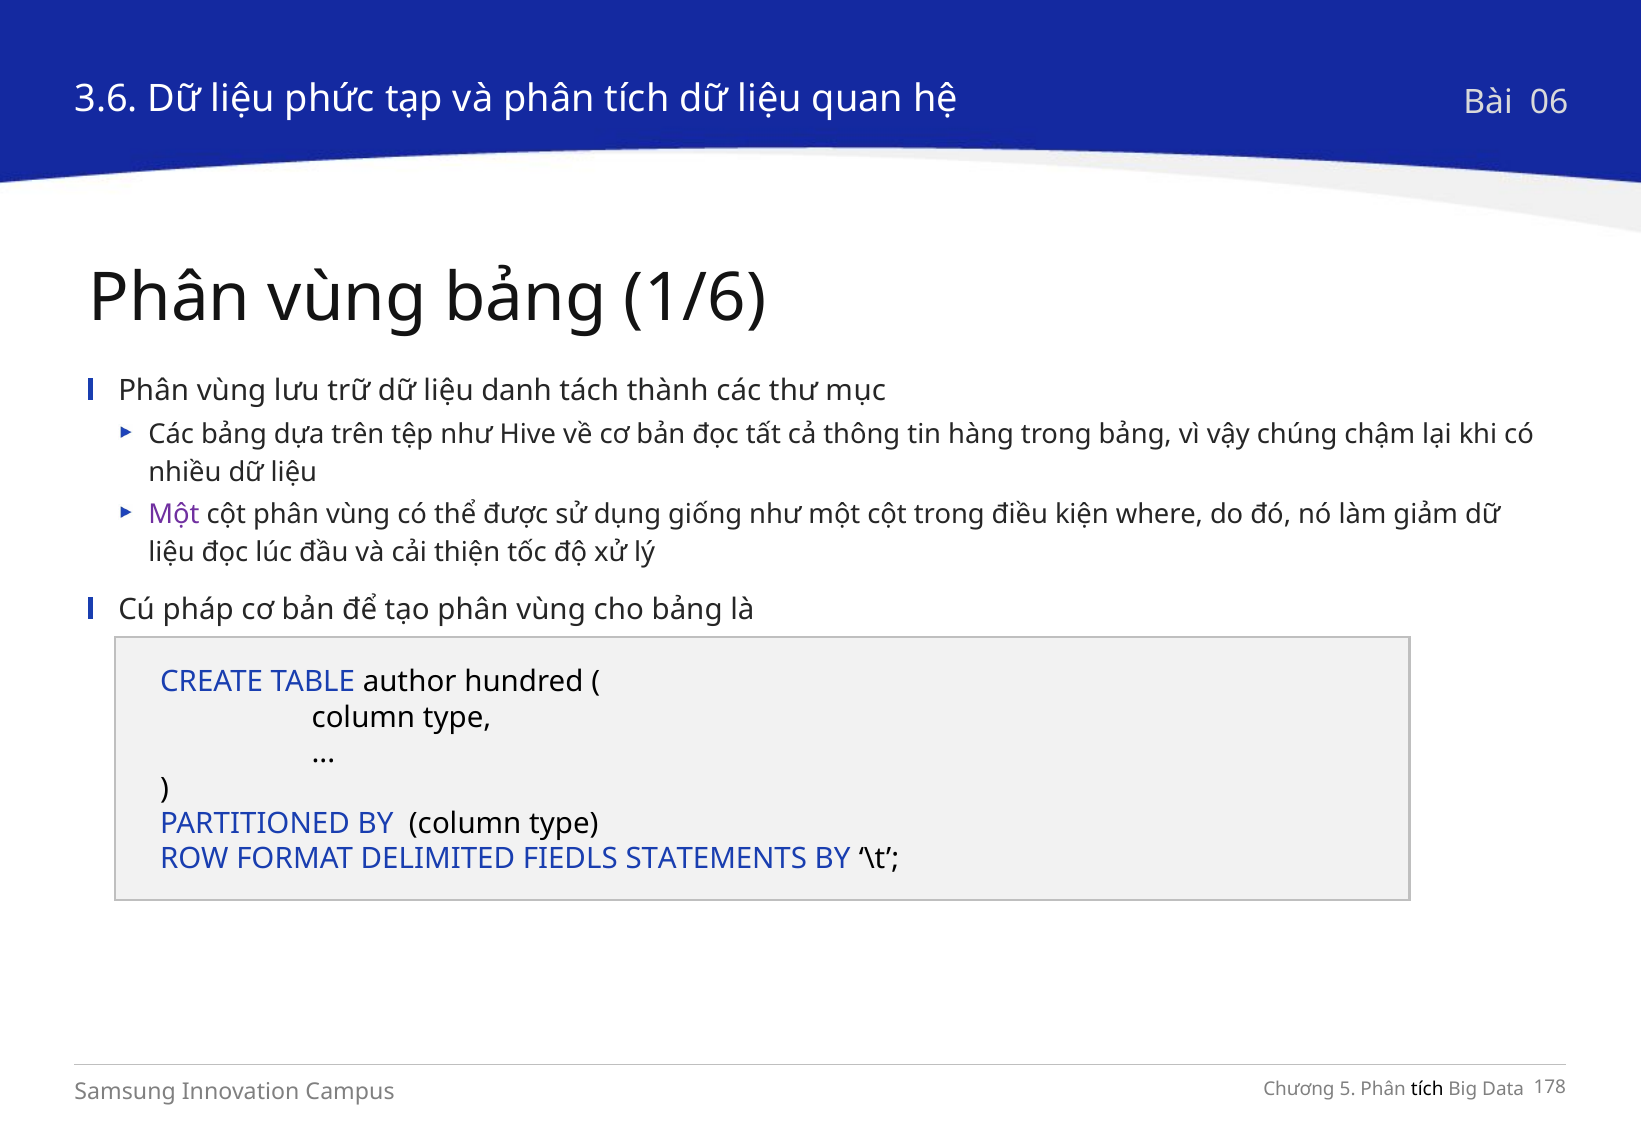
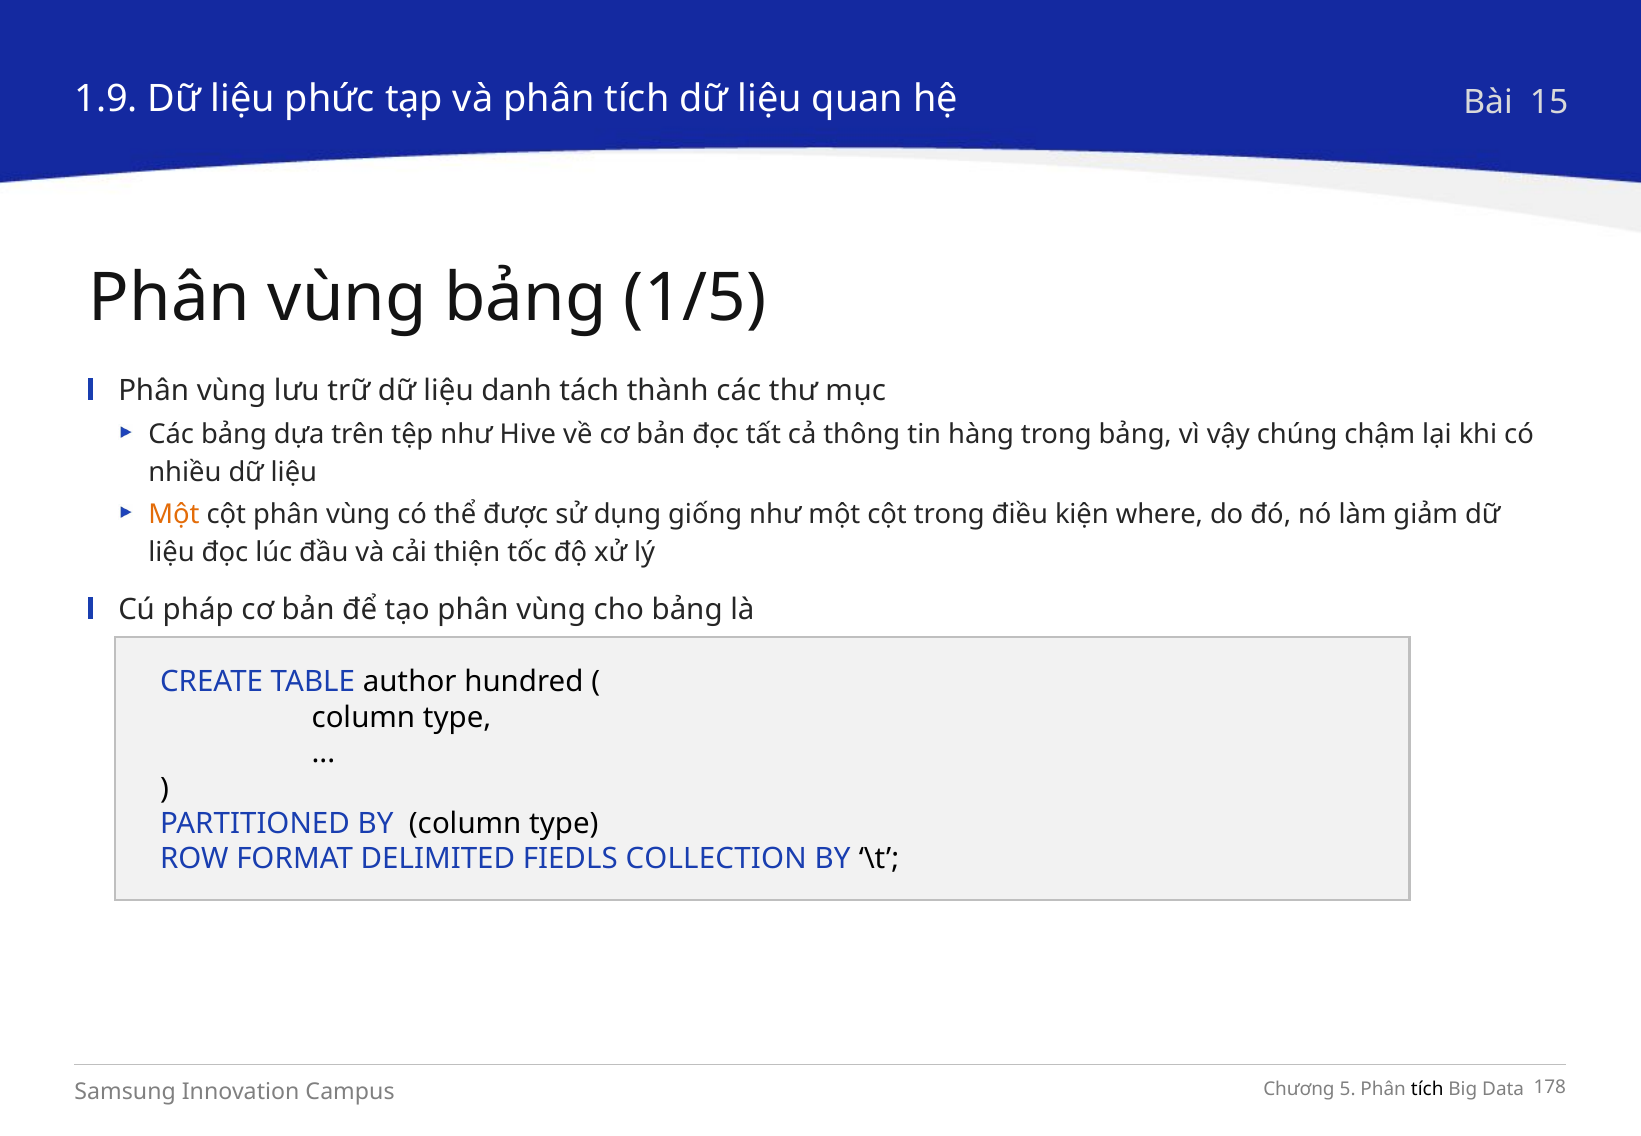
3.6: 3.6 -> 1.9 (106, 100)
06: 06 -> 15 (1549, 102)
1/6: 1/6 -> 1/5 (695, 298)
Một colour: purple -> orange (174, 514)
STATEMENTS: STATEMENTS -> COLLECTION (716, 859)
